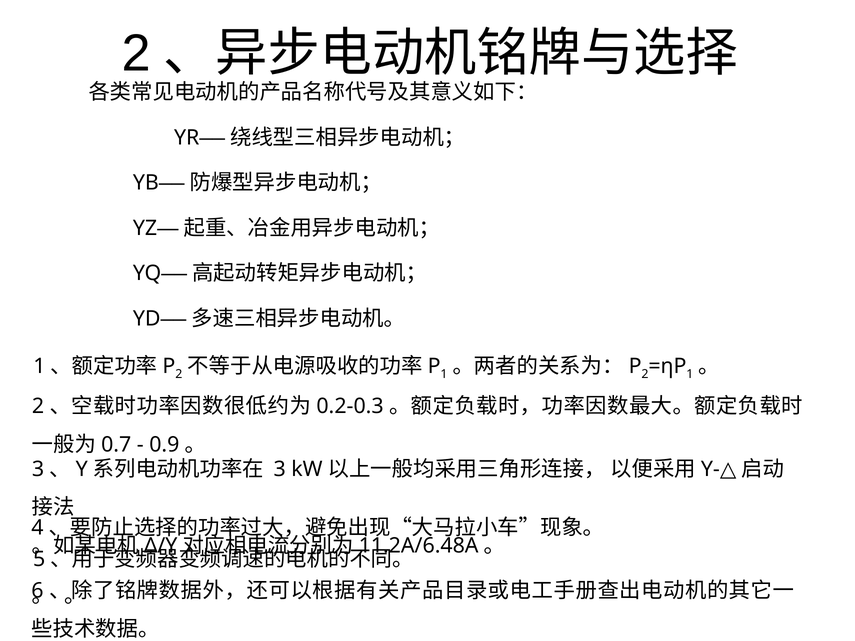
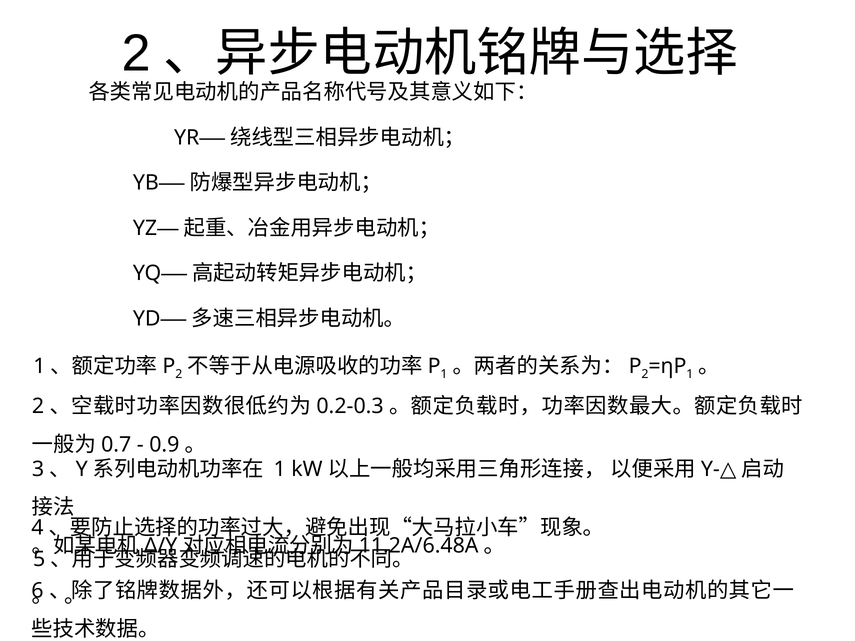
3: 3 -> 1 (280, 469)
